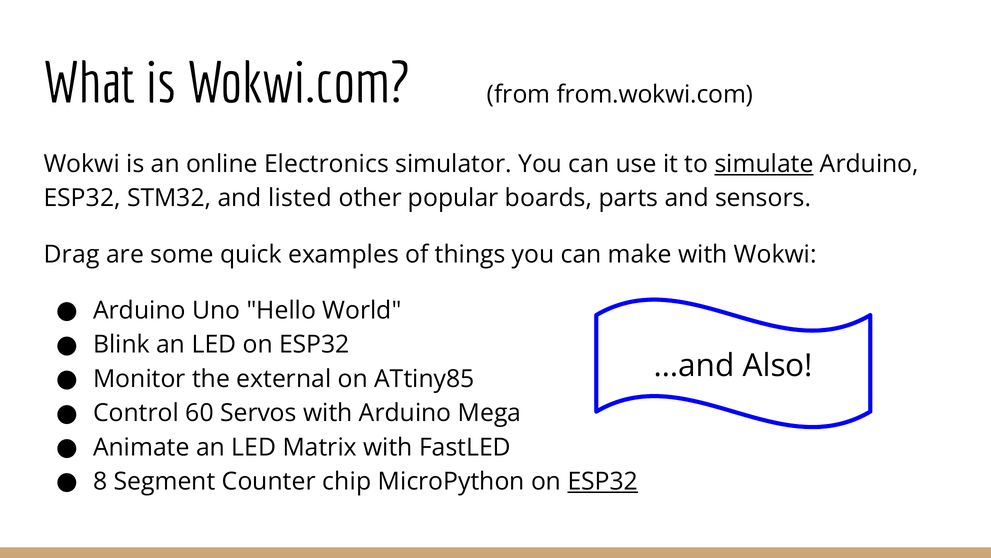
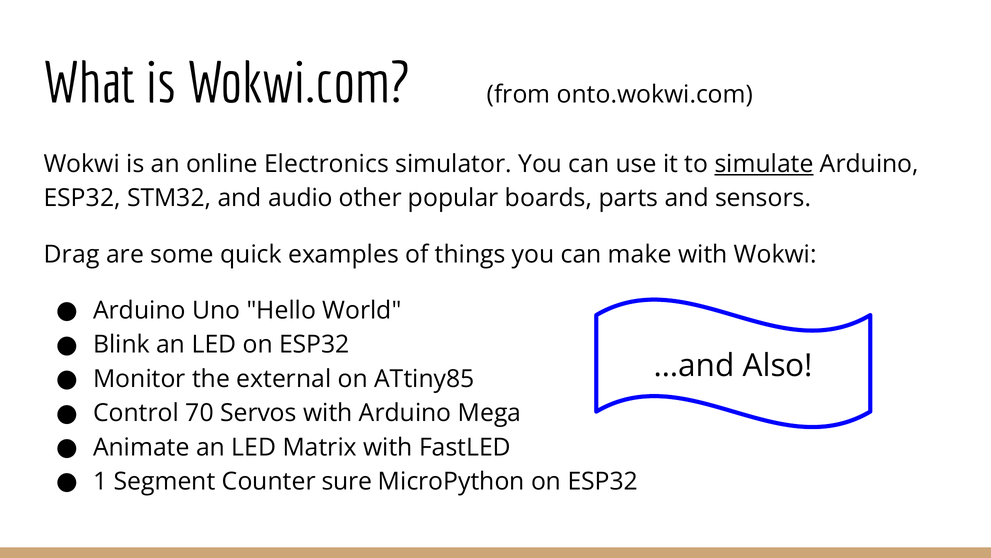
from.wokwi.com: from.wokwi.com -> onto.wokwi.com (655, 95)
listed: listed -> audio (300, 198)
60: 60 -> 70 (200, 413)
8: 8 -> 1 (100, 481)
chip: chip -> sure (347, 481)
ESP32 underline: present -> none (603, 481)
